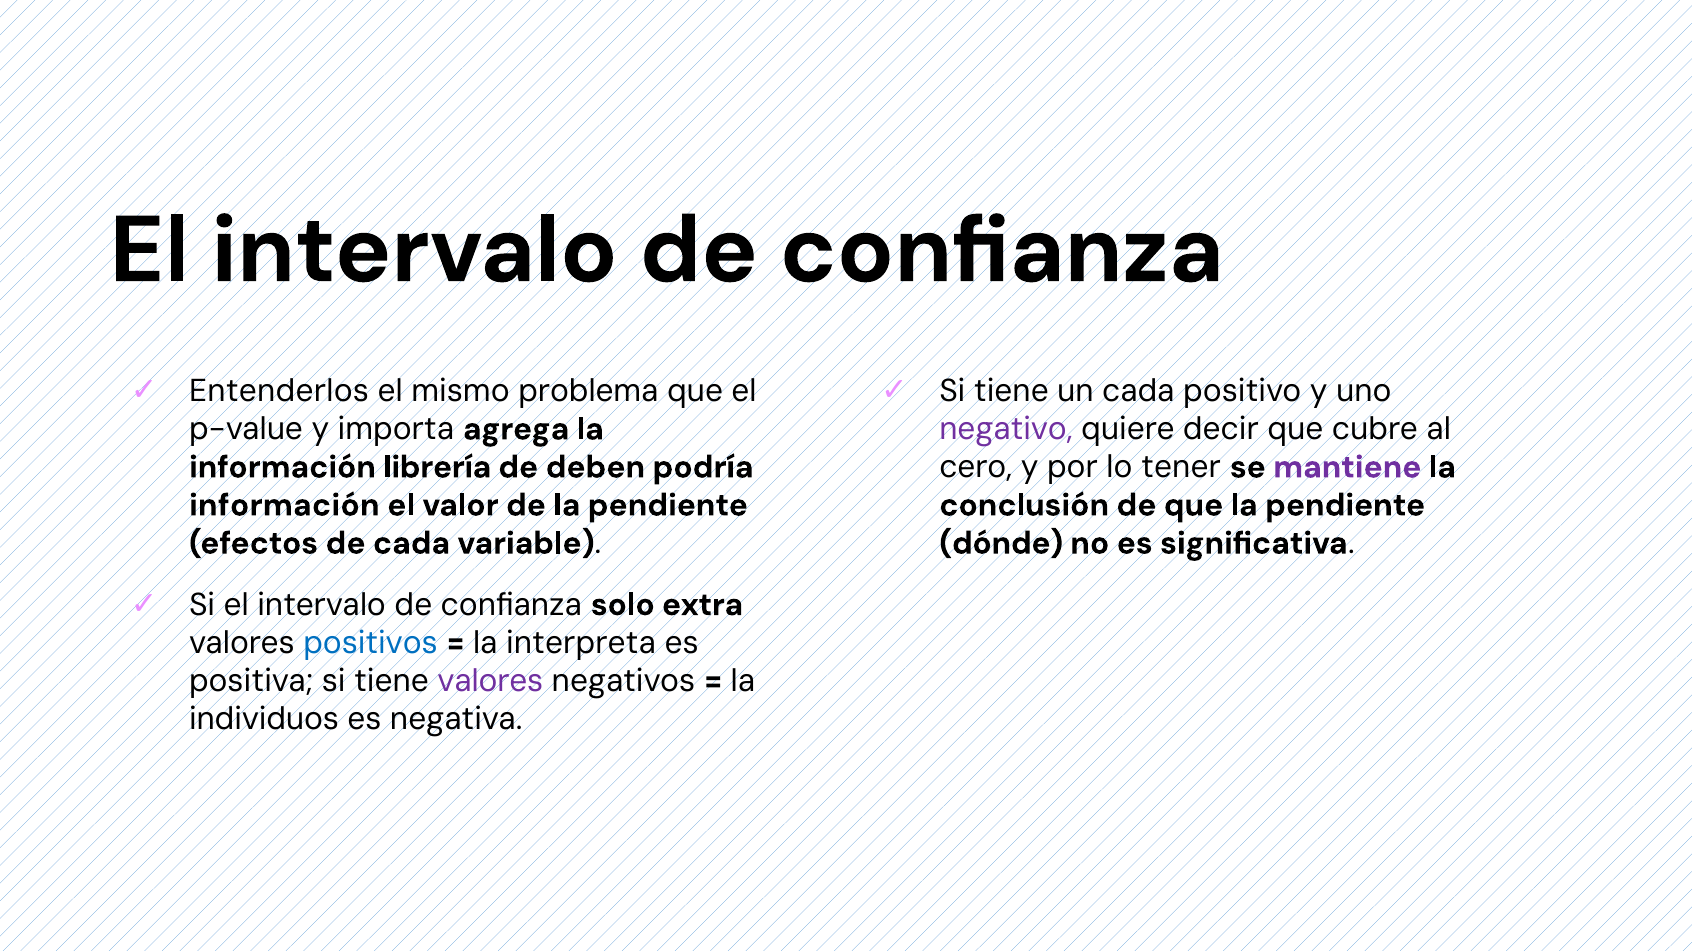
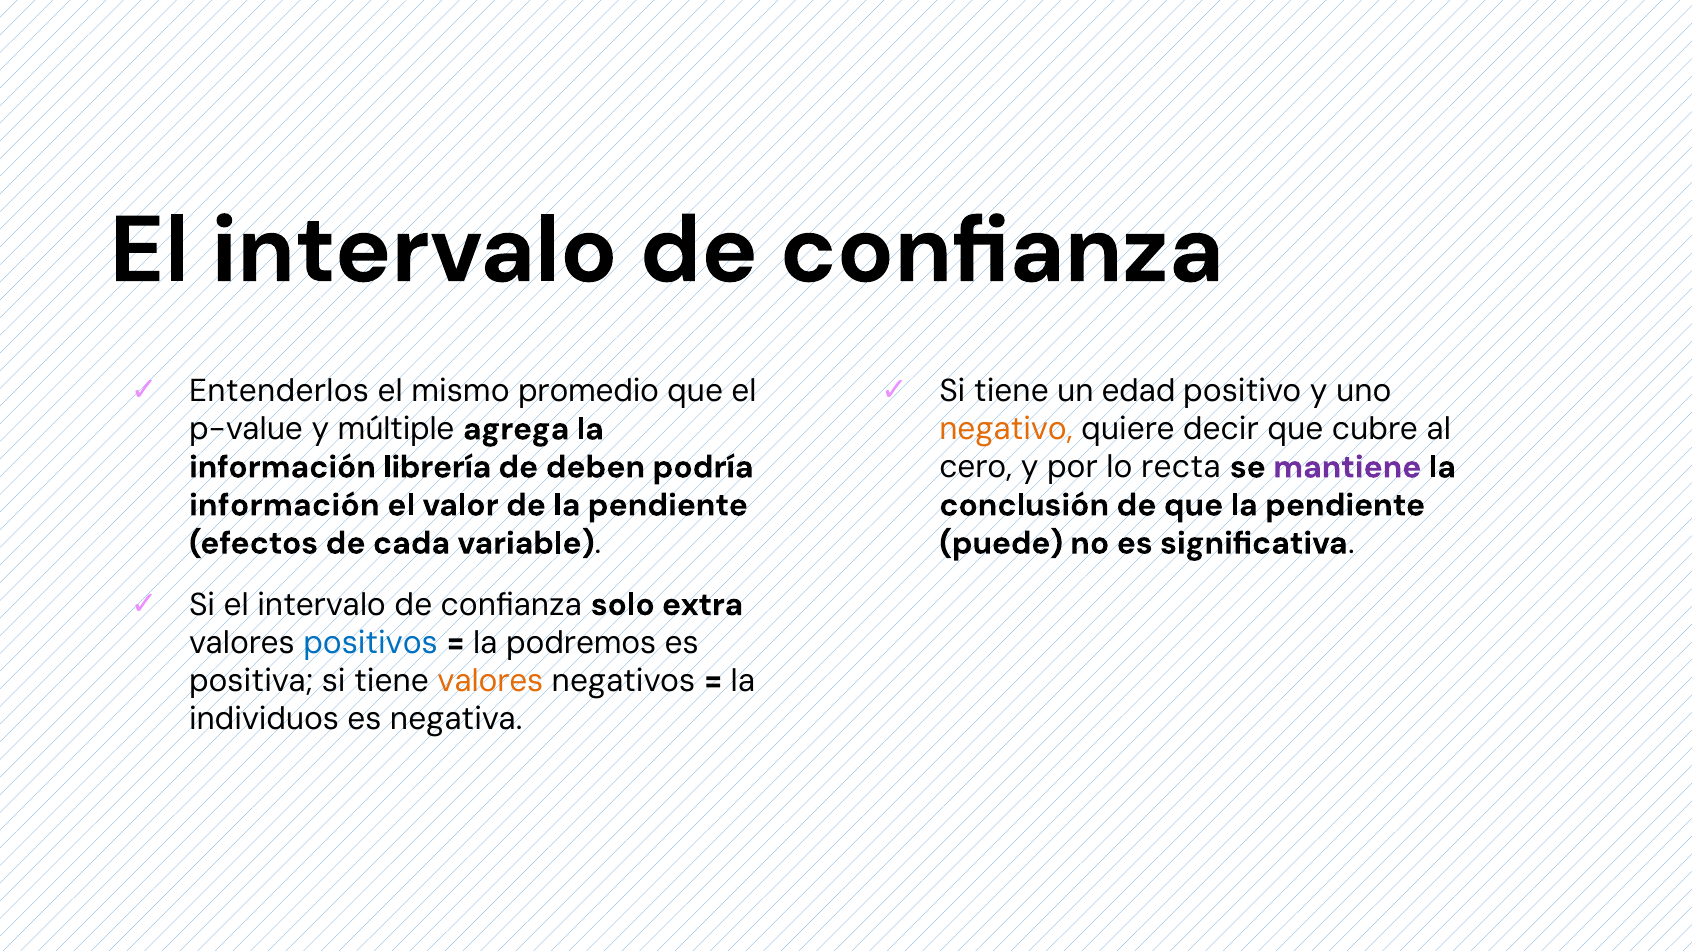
problema: problema -> promedio (589, 391)
un cada: cada -> edad (1139, 391)
importa: importa -> múltiple (396, 429)
negativo colour: purple -> orange (1006, 429)
tener: tener -> recta (1181, 467)
dónde: dónde -> puede (1001, 543)
interpreta: interpreta -> podremos (581, 643)
valores colour: purple -> orange (490, 681)
